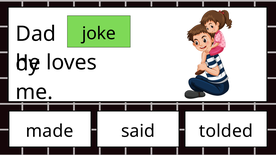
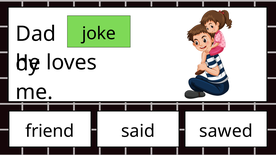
made: made -> friend (50, 131)
tolded: tolded -> sawed (226, 131)
